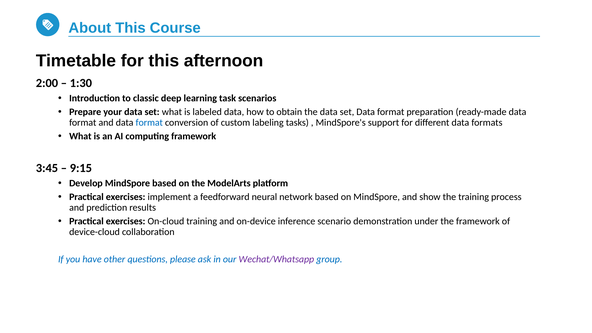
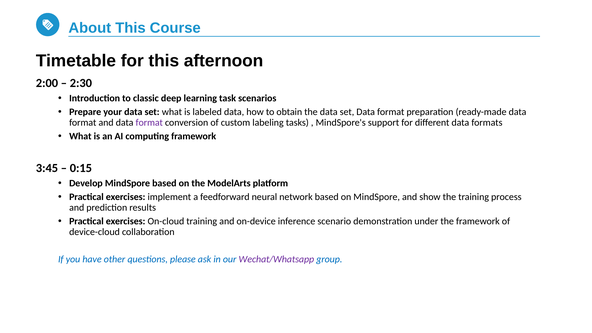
1:30: 1:30 -> 2:30 (81, 83)
format colour: blue -> purple (149, 123)
9:15: 9:15 -> 0:15 (81, 168)
